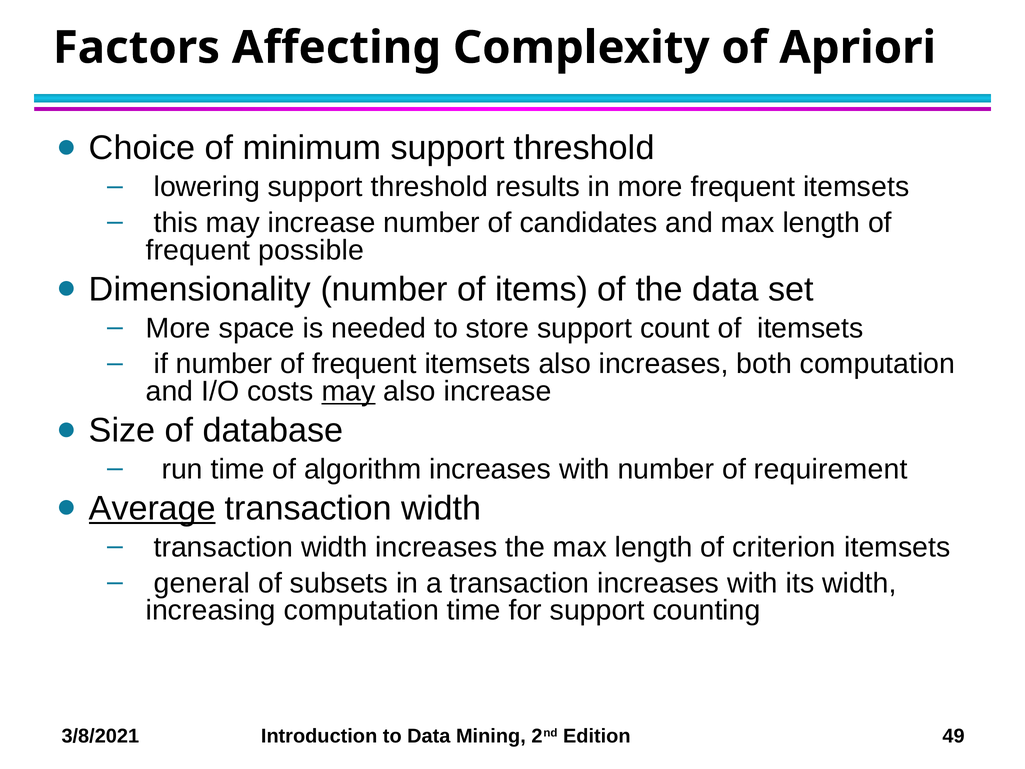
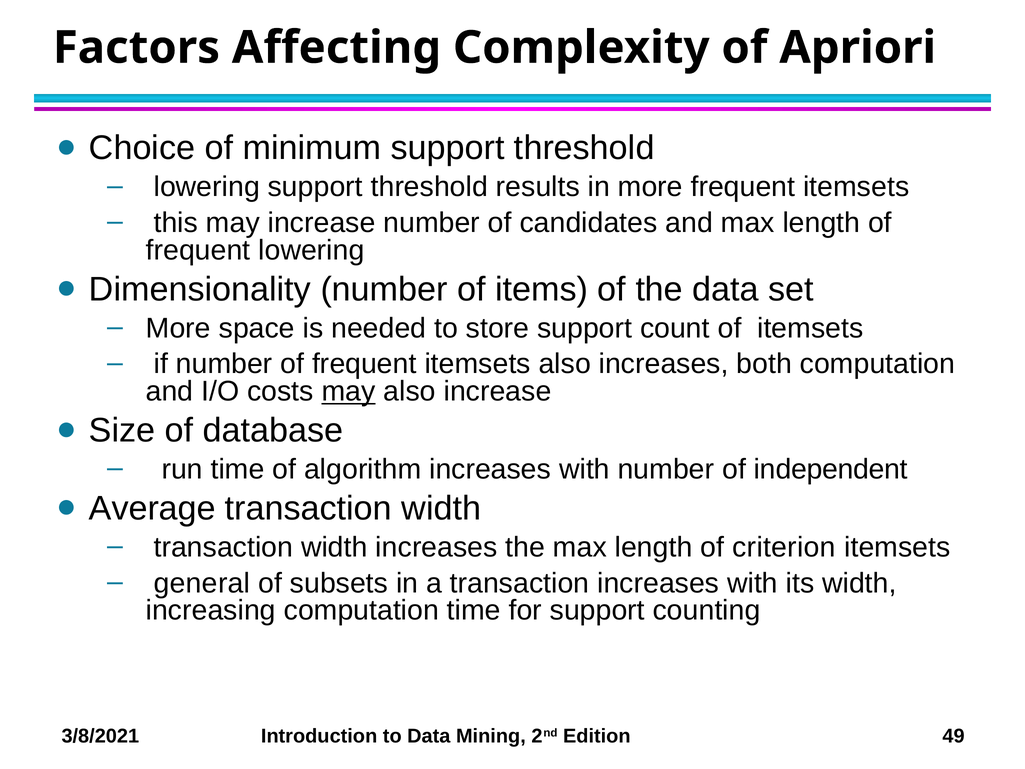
frequent possible: possible -> lowering (311, 250)
requirement: requirement -> independent (831, 469)
Average underline: present -> none (152, 508)
